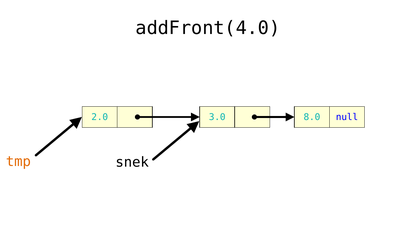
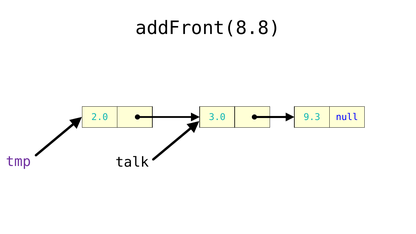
addFront(4.0: addFront(4.0 -> addFront(8.8 (208, 28)
8.0: 8.0 -> 9.3 (312, 117)
tmp colour: orange -> purple (18, 161)
snek: snek -> talk (132, 162)
